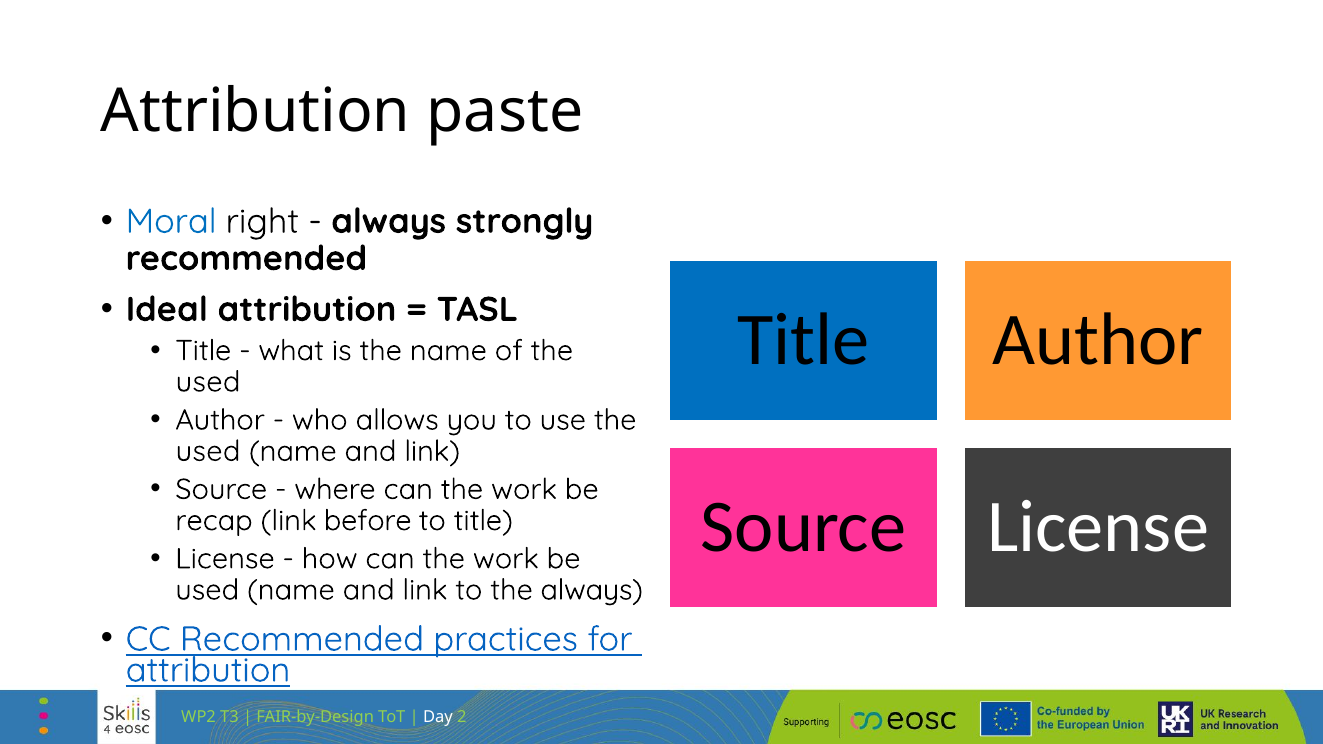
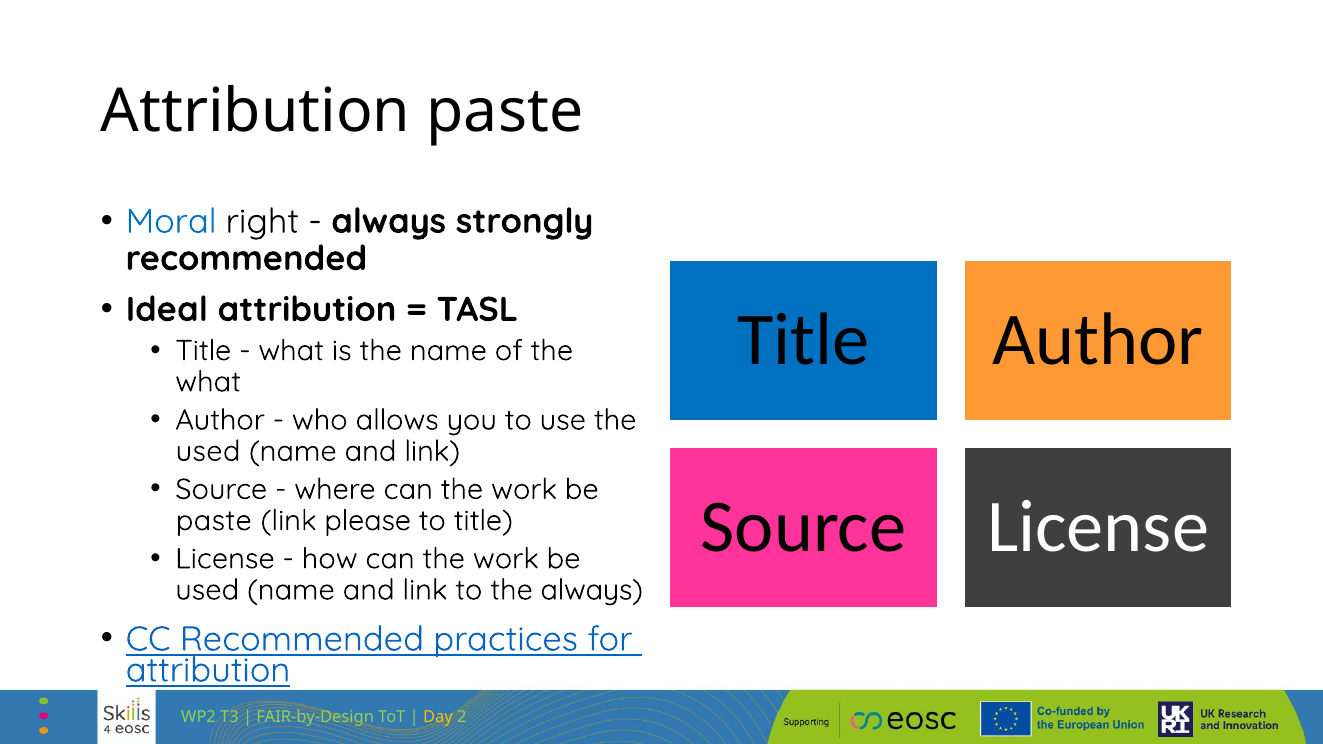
used: used -> what (208, 382)
recap: recap -> paste (214, 521)
before: before -> please (368, 521)
Day colour: white -> yellow (438, 717)
